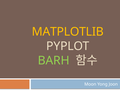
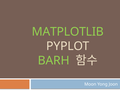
MATPLOTLIB colour: yellow -> light green (68, 32)
